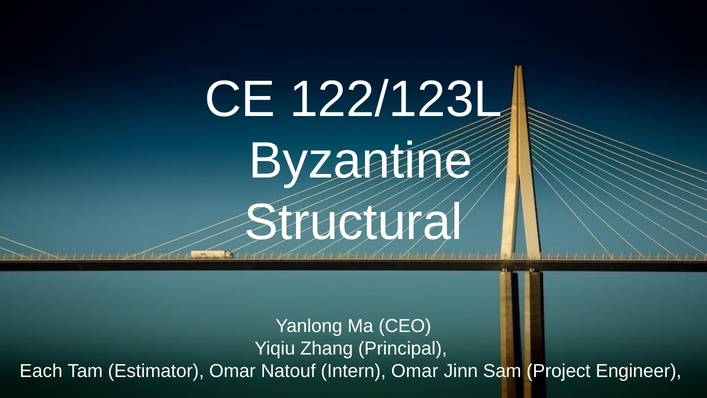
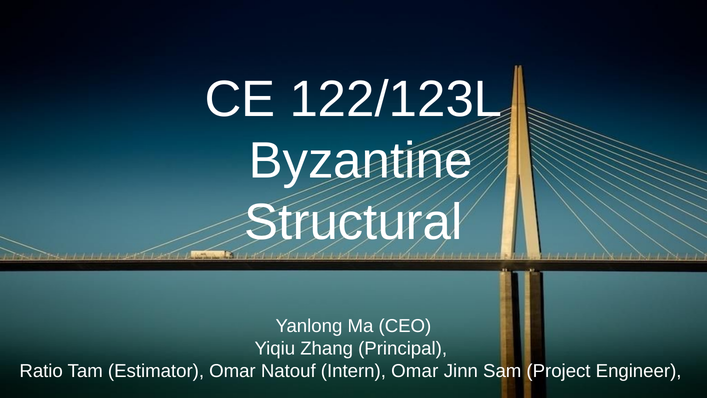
Each: Each -> Ratio (41, 371)
